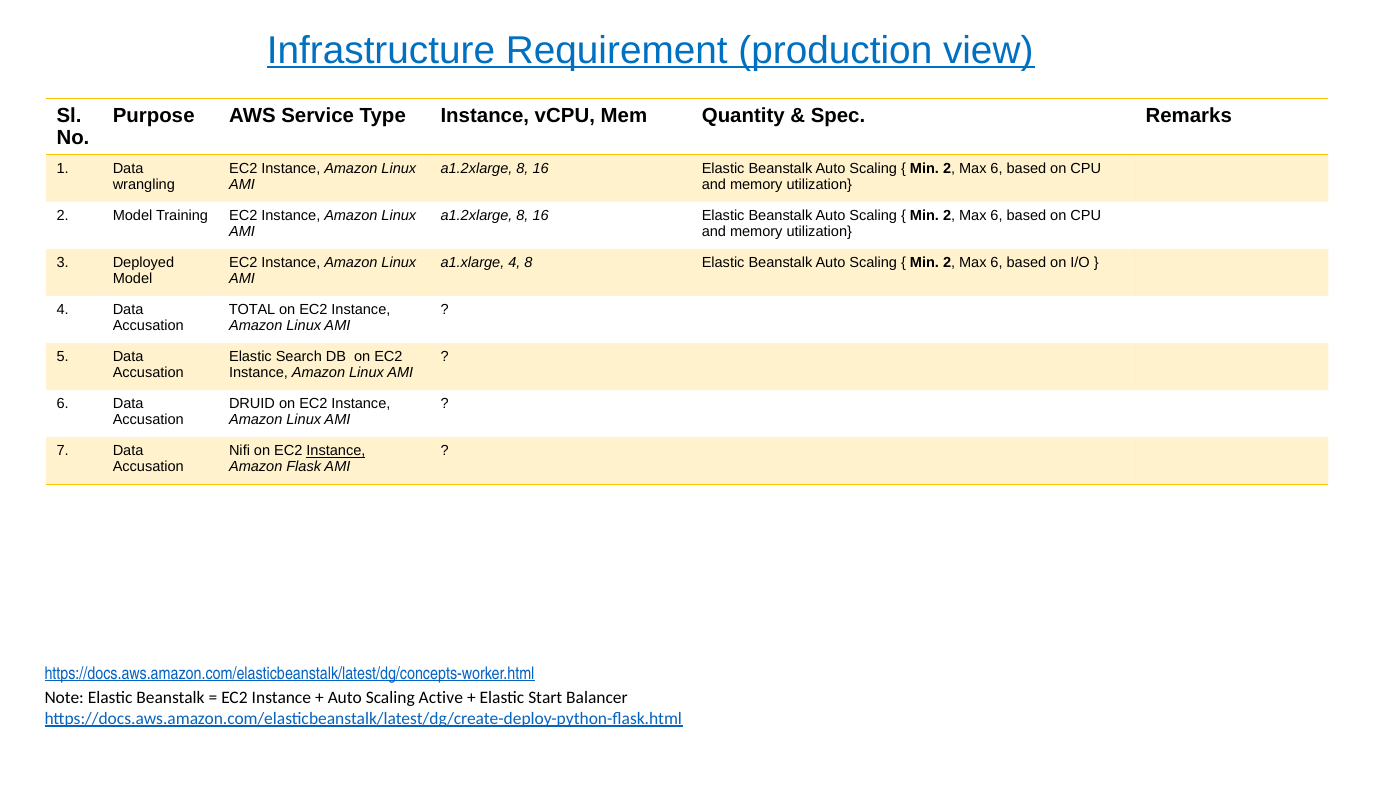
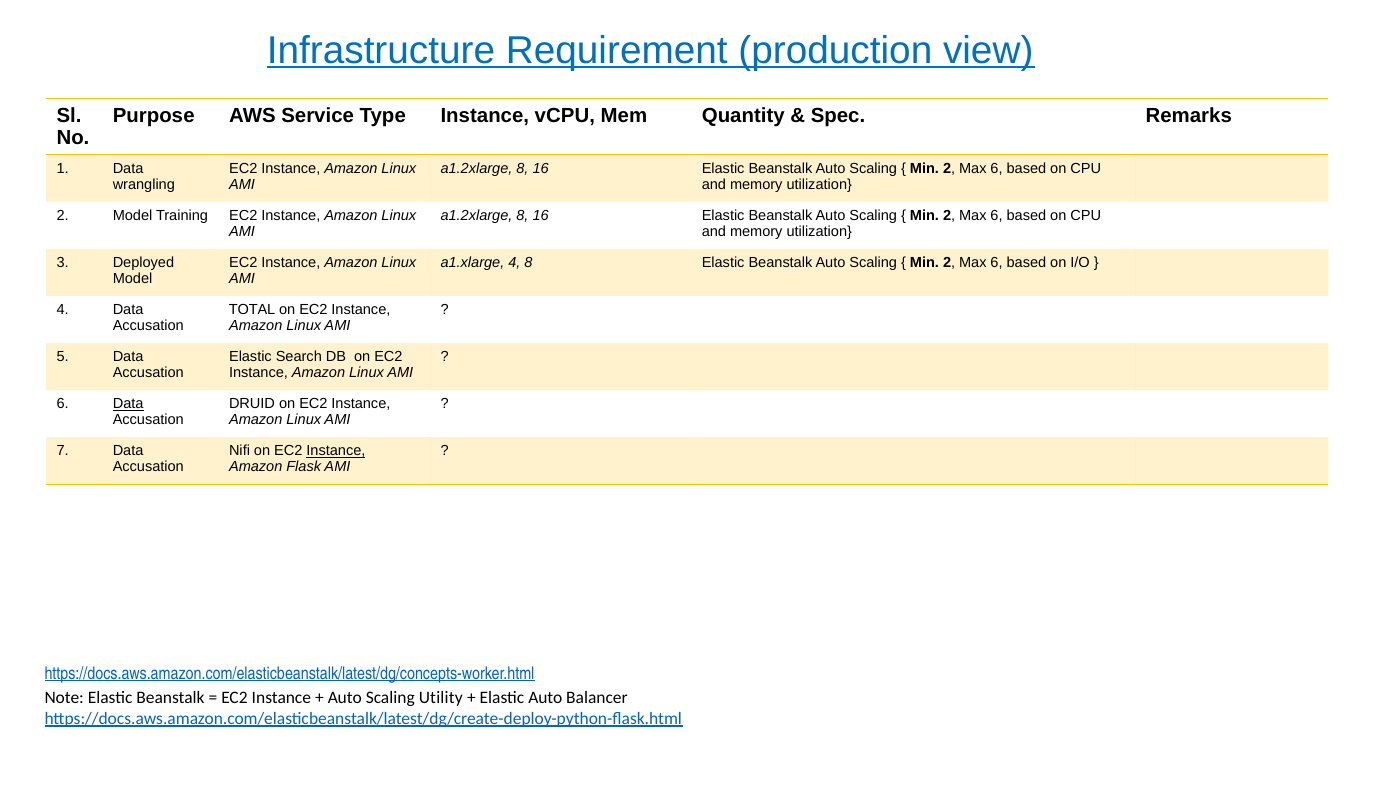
Data underline: none -> present (128, 404)
Active: Active -> Utility (441, 698)
Elastic Start: Start -> Auto (545, 698)
